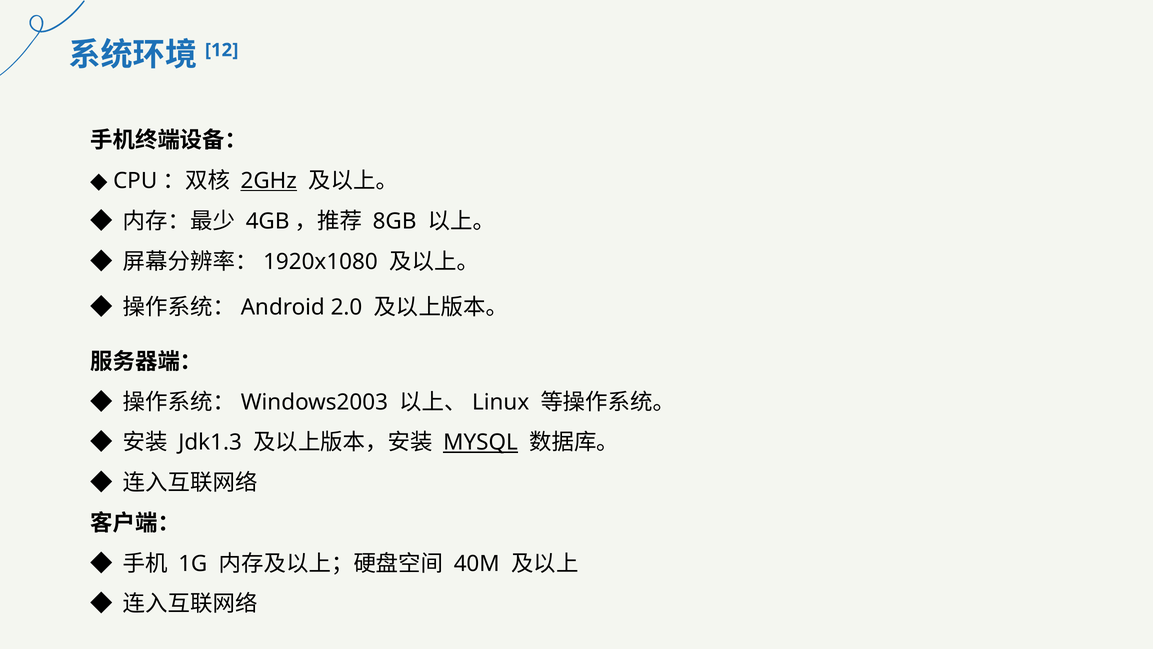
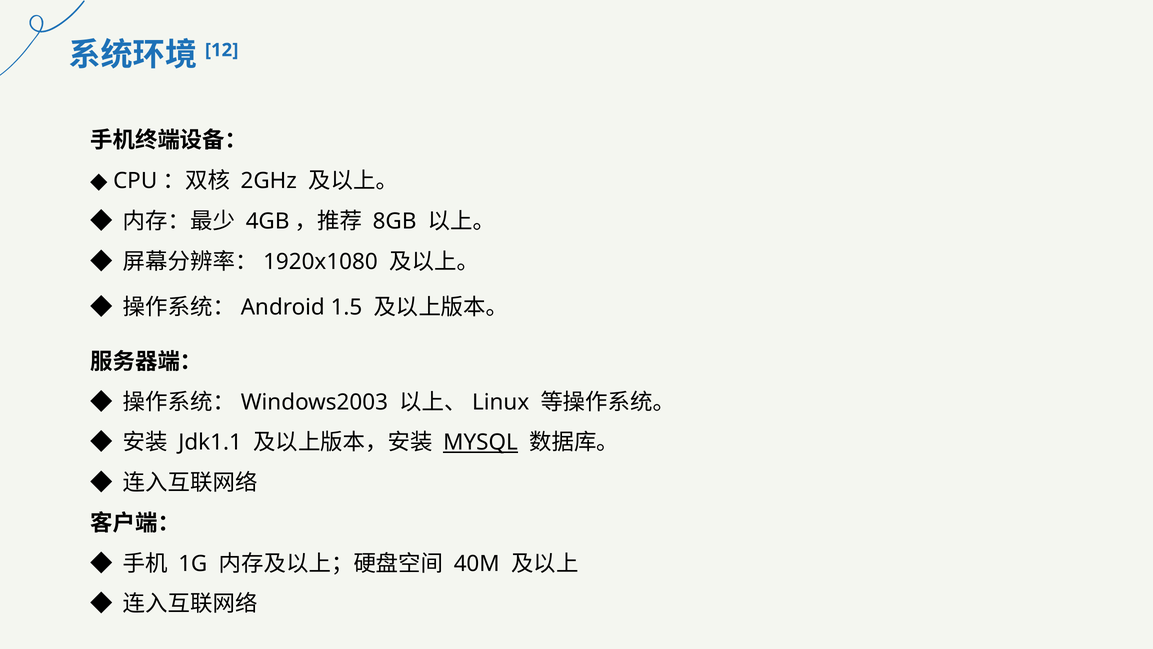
2GHz underline: present -> none (269, 181)
2.0: 2.0 -> 1.5 (346, 307)
Jdk1.3: Jdk1.3 -> Jdk1.1 (210, 442)
